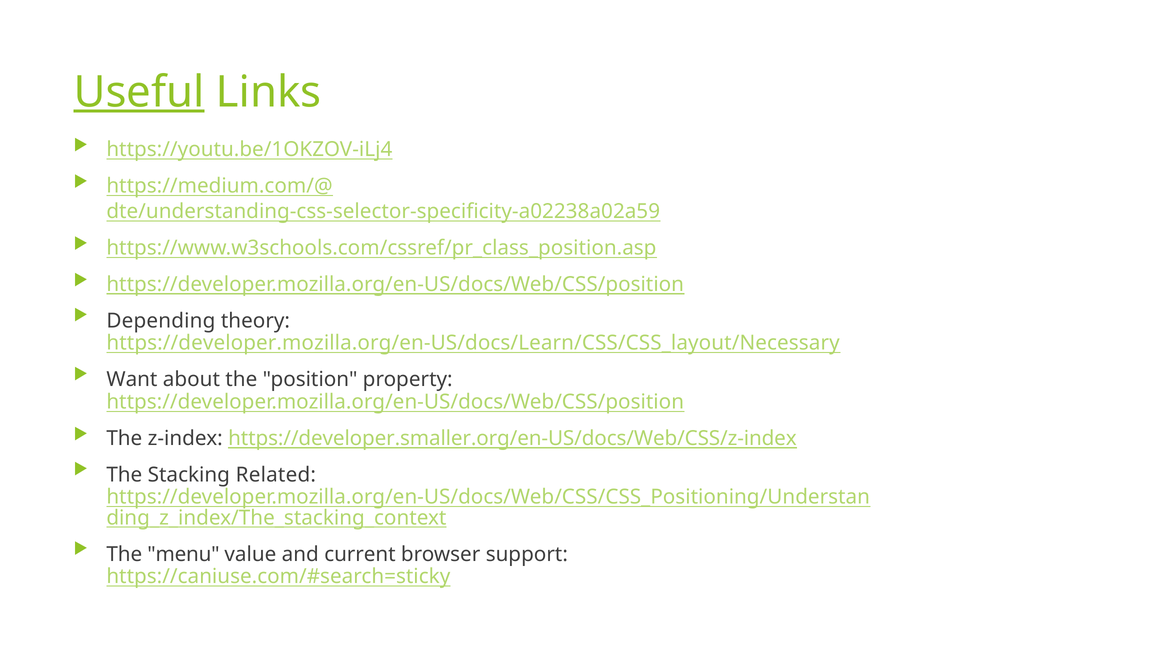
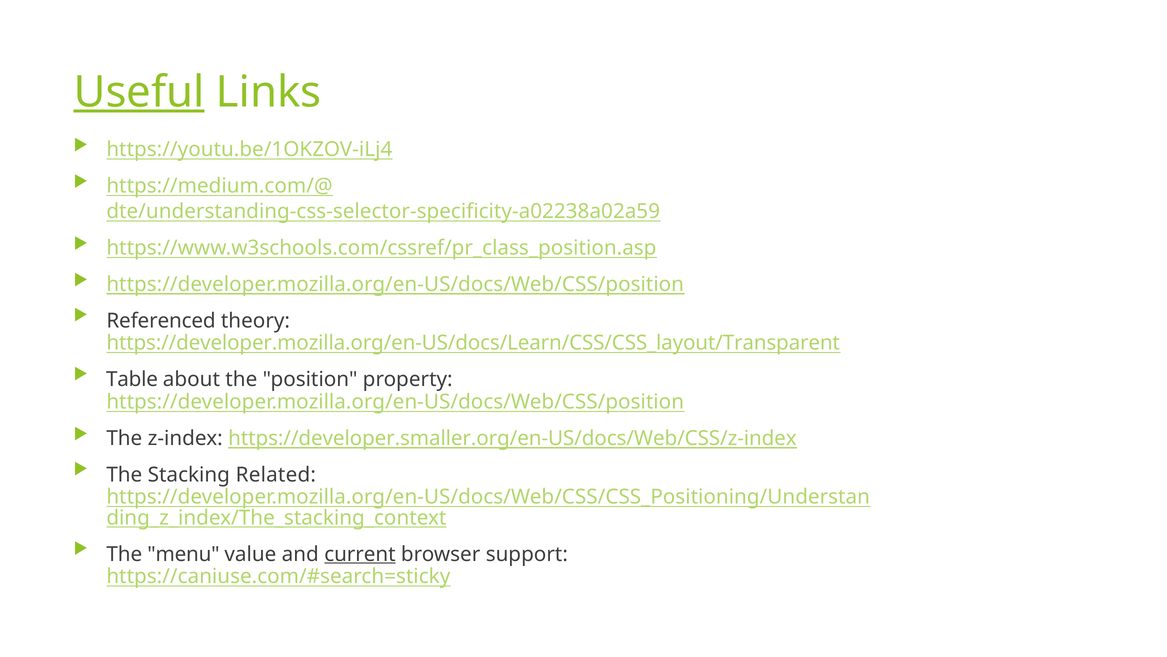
Depending: Depending -> Referenced (161, 321)
https://developer.mozilla.org/en-US/docs/Learn/CSS/CSS_layout/Necessary: https://developer.mozilla.org/en-US/docs/Learn/CSS/CSS_layout/Necessary -> https://developer.mozilla.org/en-US/docs/Learn/CSS/CSS_layout/Transparent (473, 343)
Want: Want -> Table (132, 379)
current underline: none -> present (360, 554)
